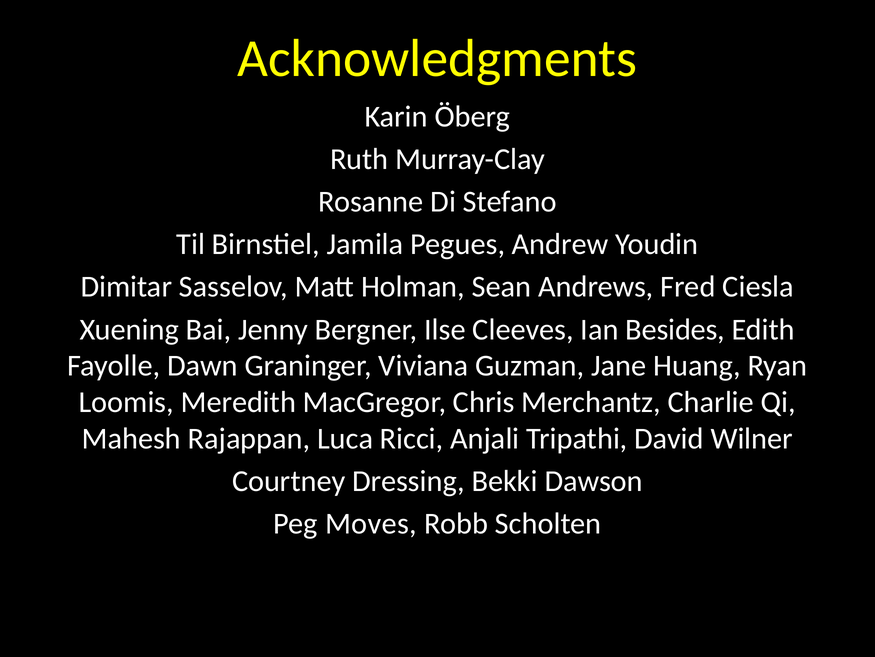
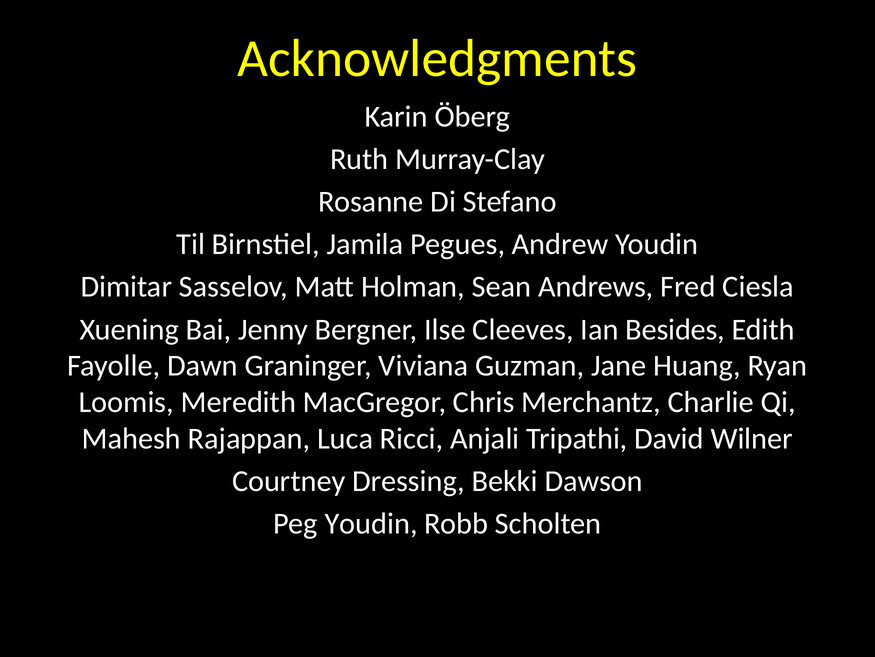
Peg Moves: Moves -> Youdin (371, 523)
